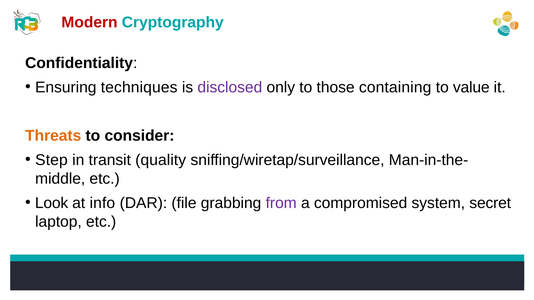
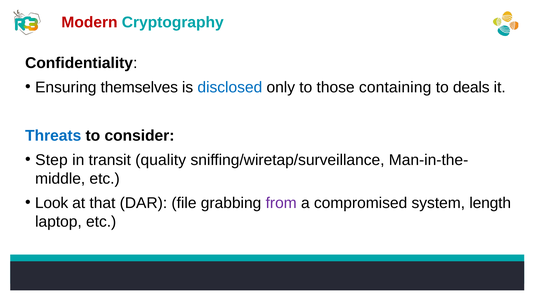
techniques: techniques -> themselves (139, 87)
disclosed colour: purple -> blue (230, 87)
value: value -> deals (471, 87)
Threats colour: orange -> blue (53, 136)
info: info -> that (102, 203)
secret: secret -> length (490, 203)
